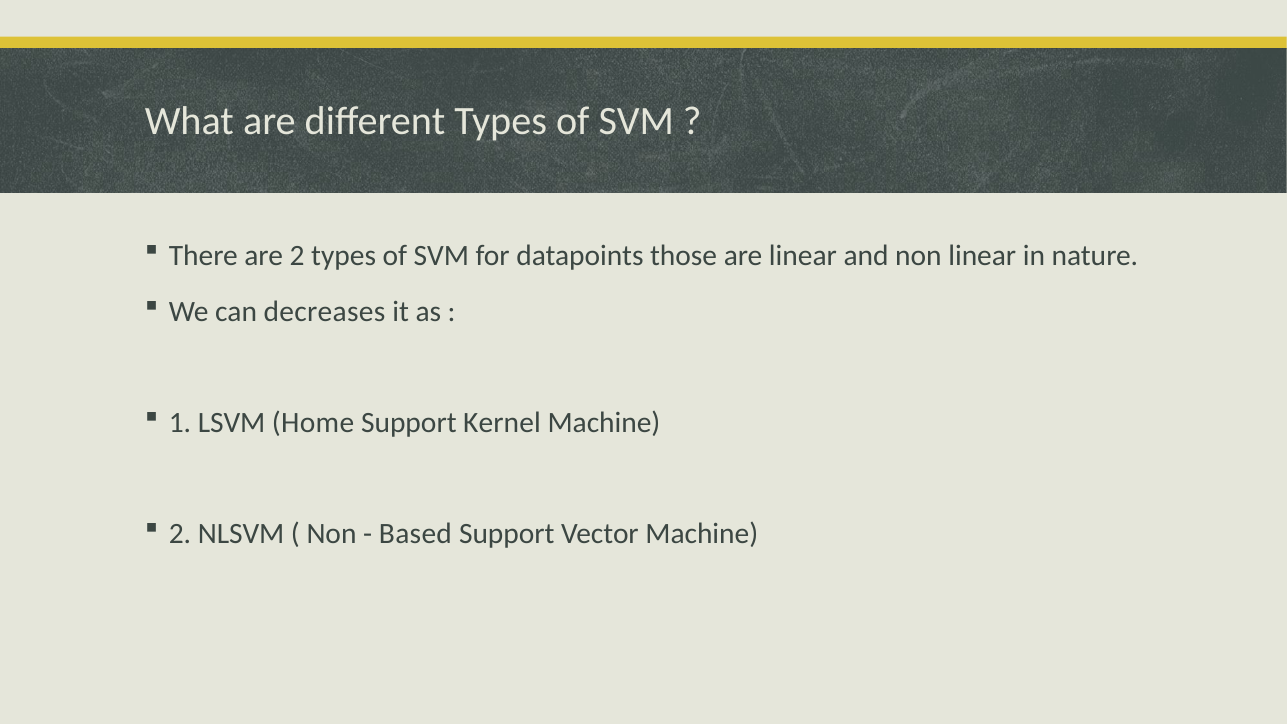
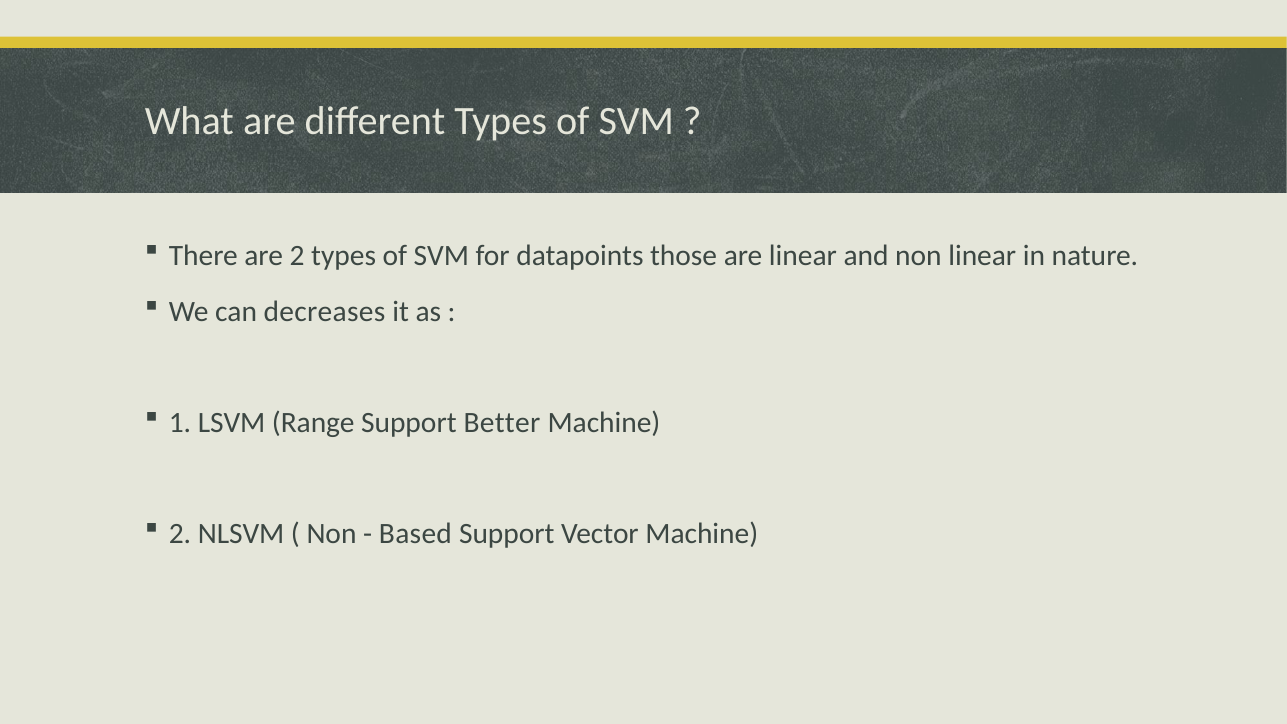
Home: Home -> Range (313, 422)
Kernel: Kernel -> Better (502, 422)
